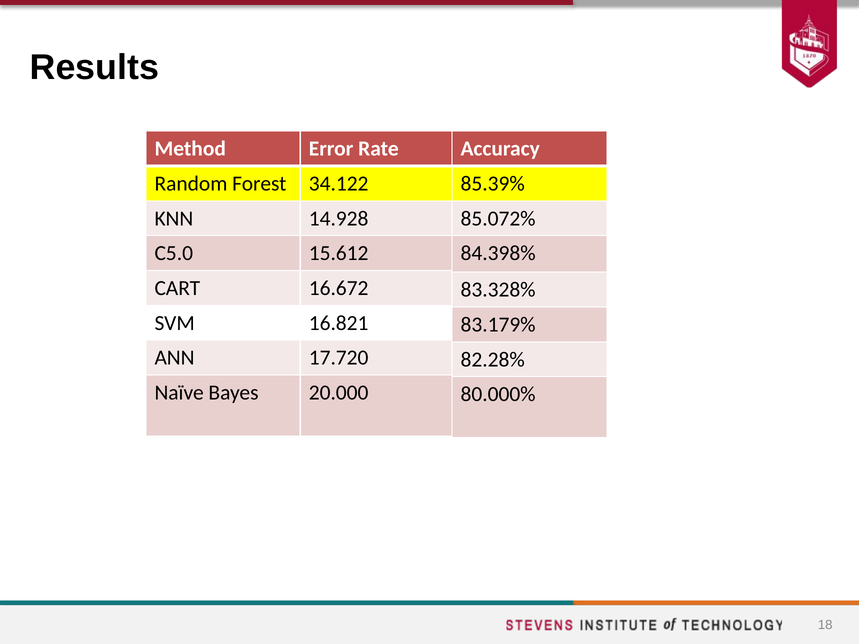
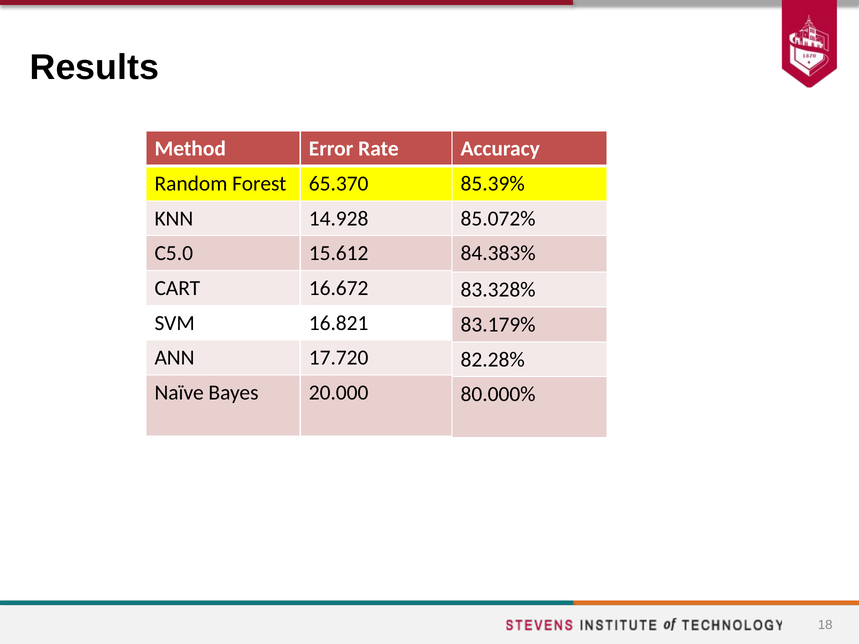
34.122: 34.122 -> 65.370 (339, 184)
84.398%: 84.398% -> 84.383% (498, 253)
